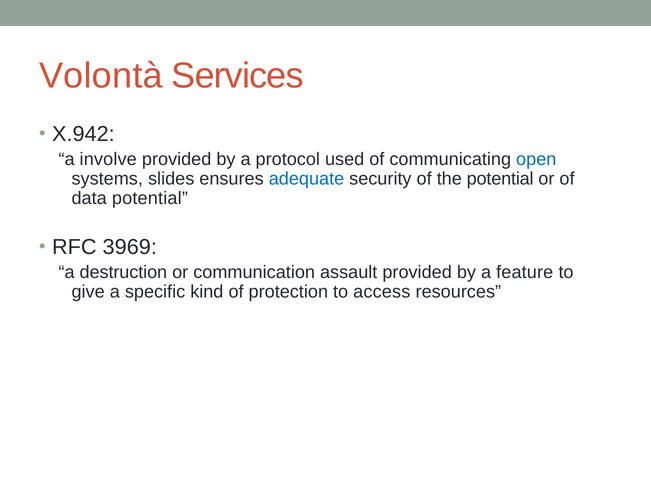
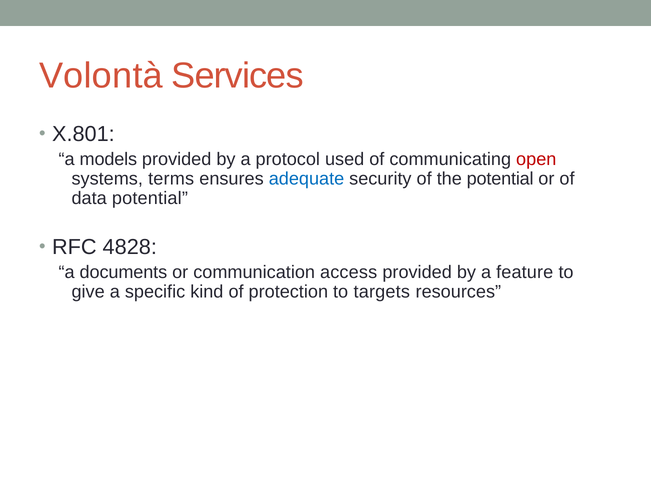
X.942: X.942 -> X.801 (83, 134)
involve: involve -> models (108, 159)
open colour: blue -> red (536, 159)
slides: slides -> terms (171, 179)
3969: 3969 -> 4828 (130, 247)
destruction: destruction -> documents (123, 272)
assault: assault -> access (349, 272)
access: access -> targets (382, 292)
